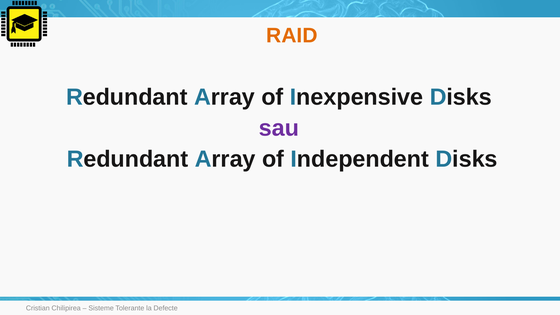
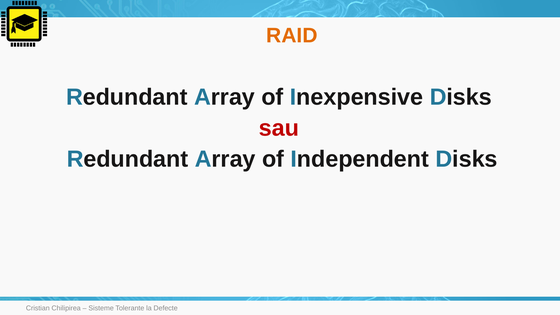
sau colour: purple -> red (279, 128)
